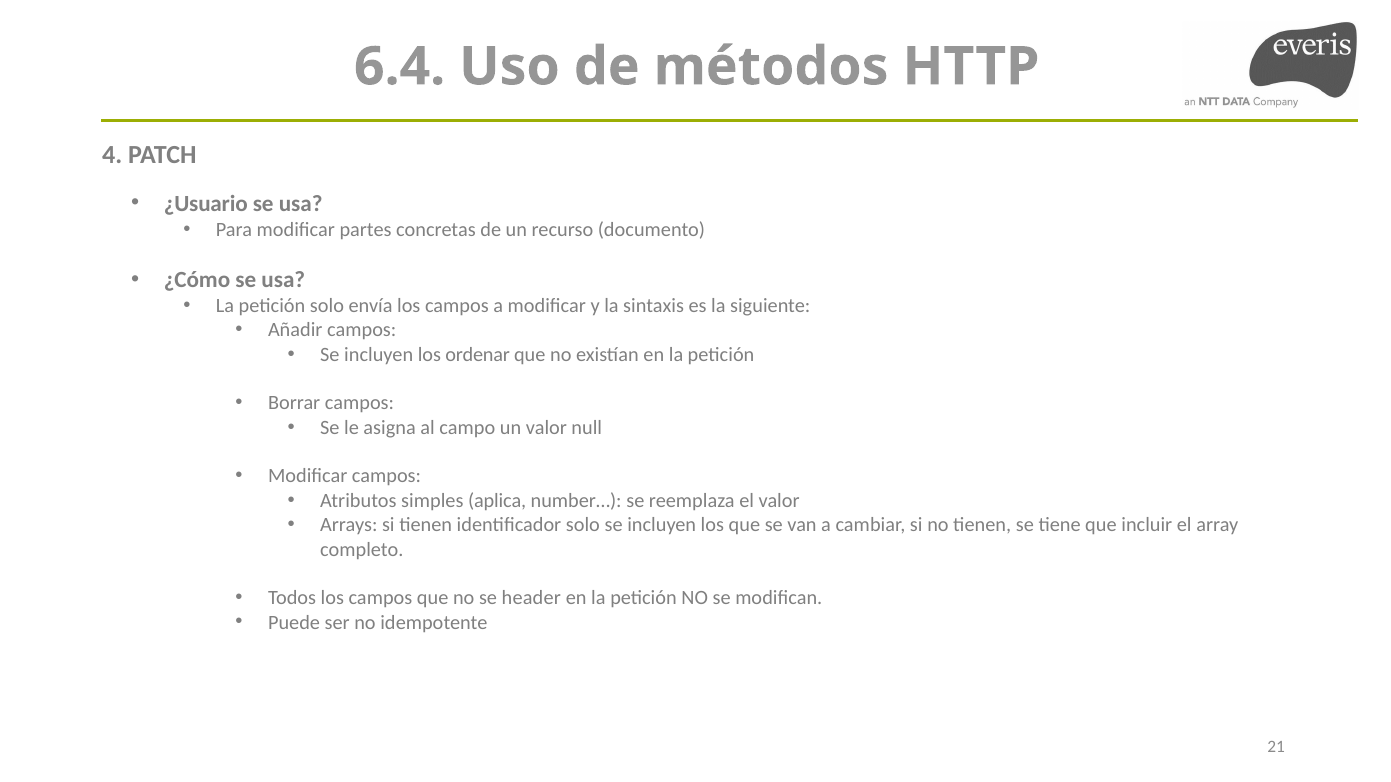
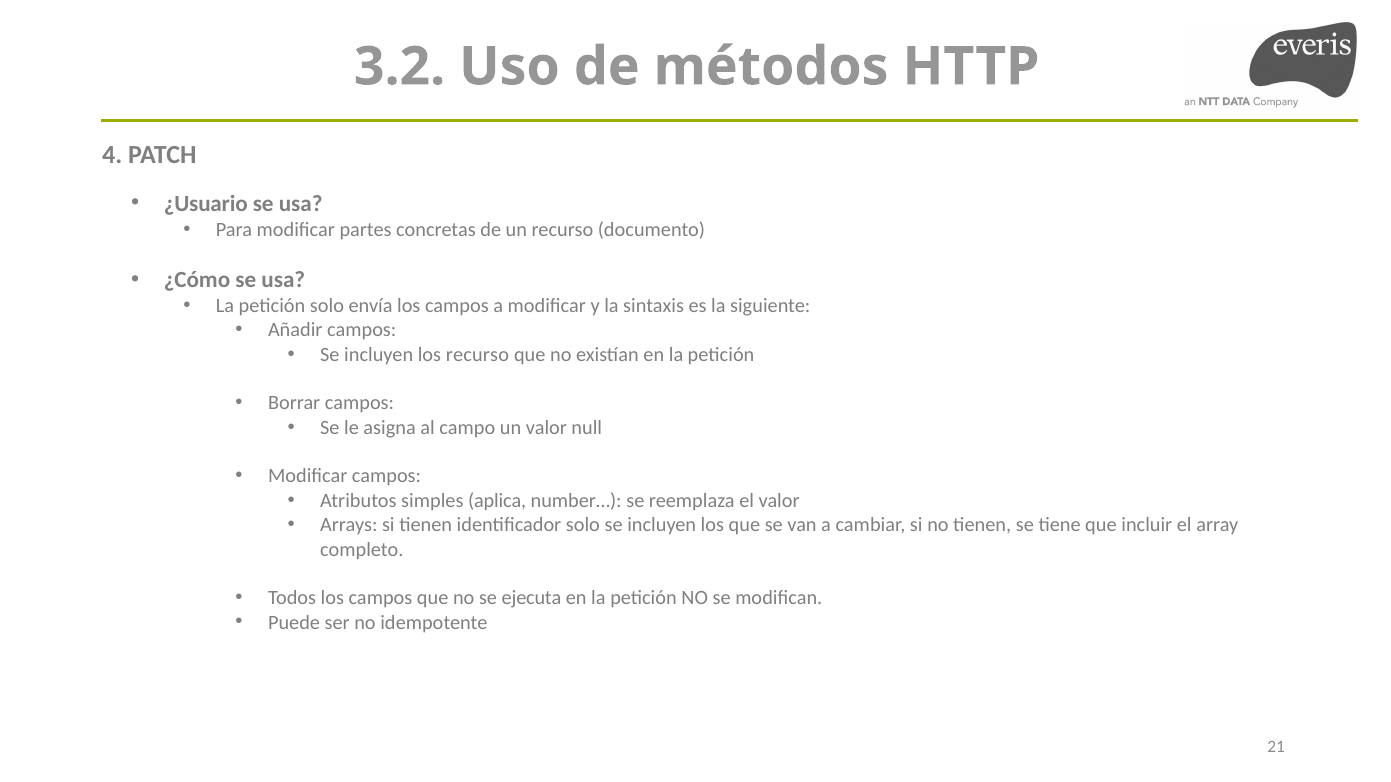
6.4: 6.4 -> 3.2 (400, 67)
los ordenar: ordenar -> recurso (477, 355)
header: header -> ejecuta (532, 598)
